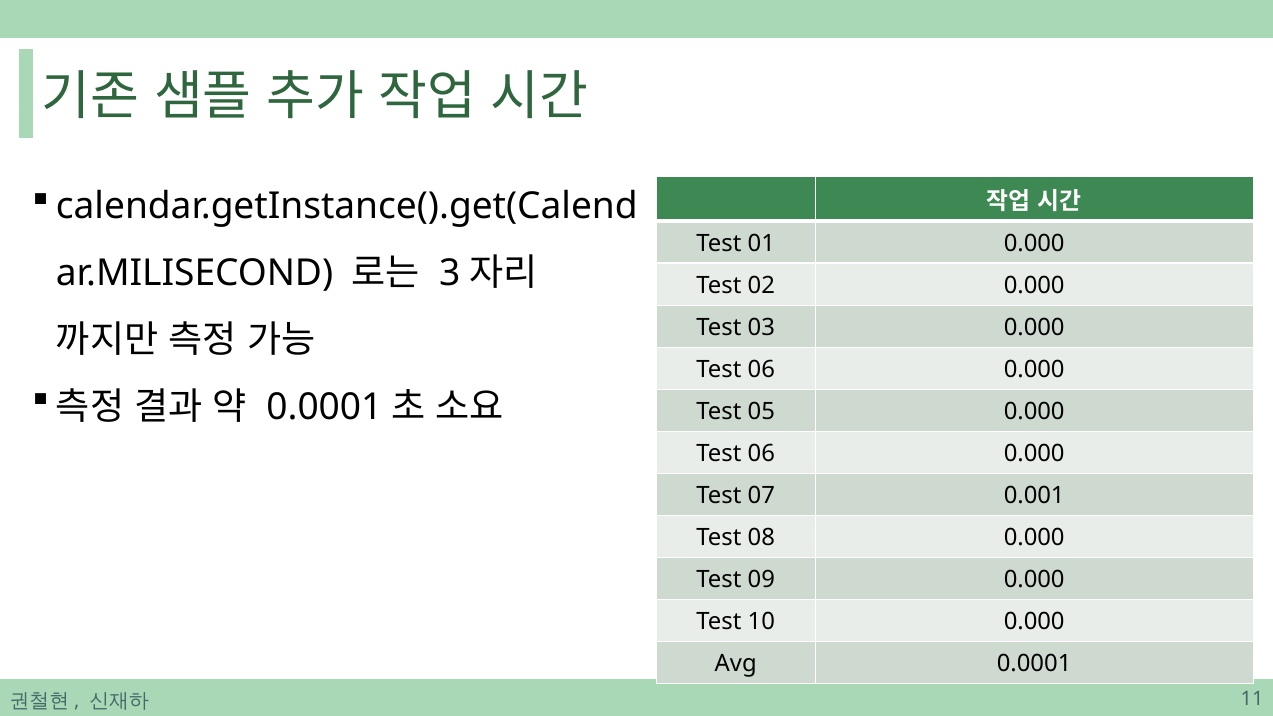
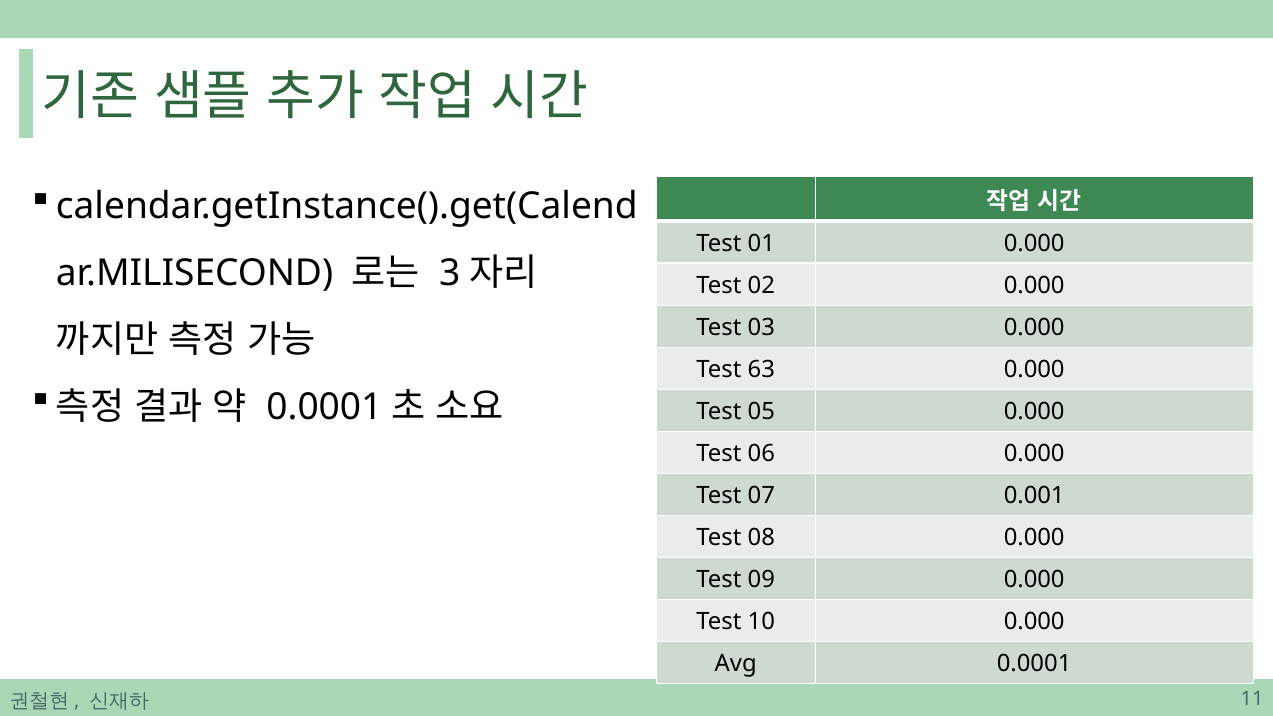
06: 06 -> 63 (761, 370)
